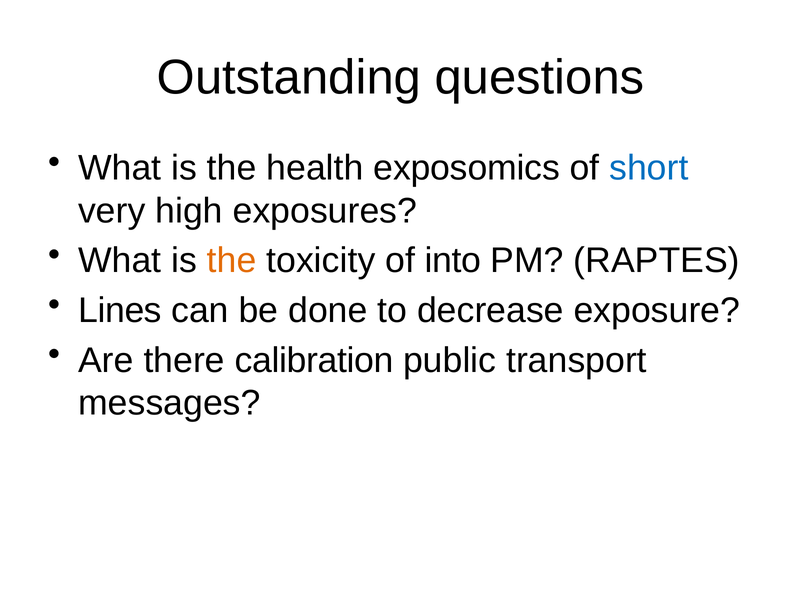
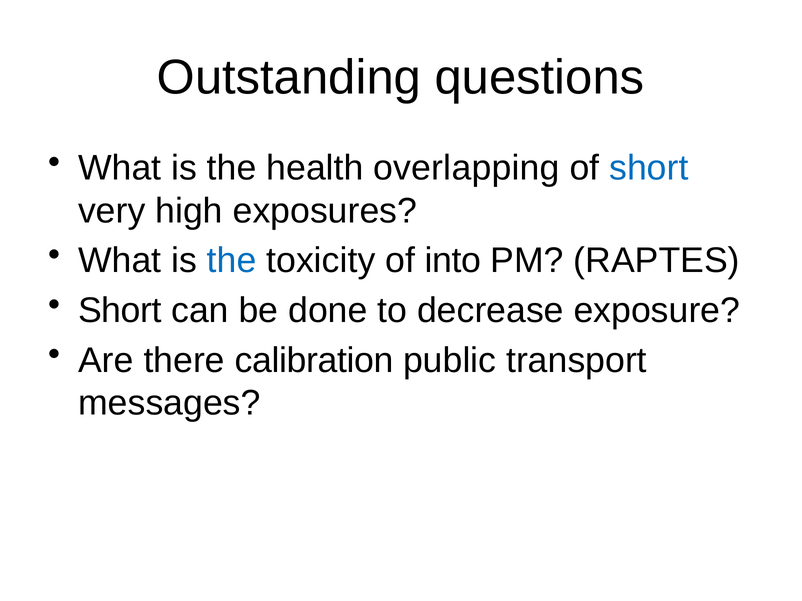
exposomics: exposomics -> overlapping (466, 168)
the colour: orange -> blue (232, 261)
Lines: Lines -> Short (120, 311)
